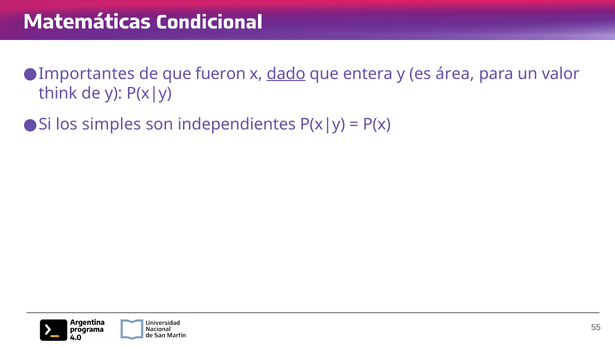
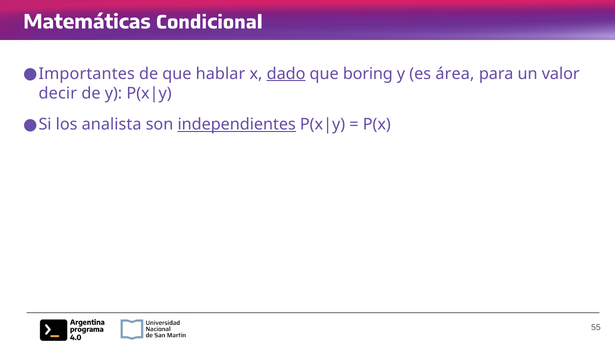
fueron: fueron -> hablar (220, 74)
entera: entera -> boring (368, 74)
think: think -> decir (58, 93)
simples: simples -> analista (112, 125)
independientes underline: none -> present (237, 125)
